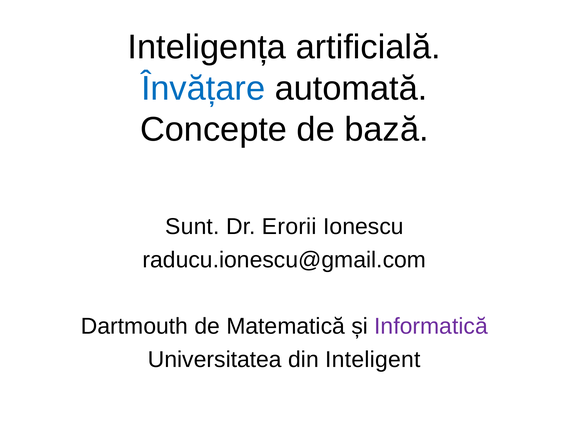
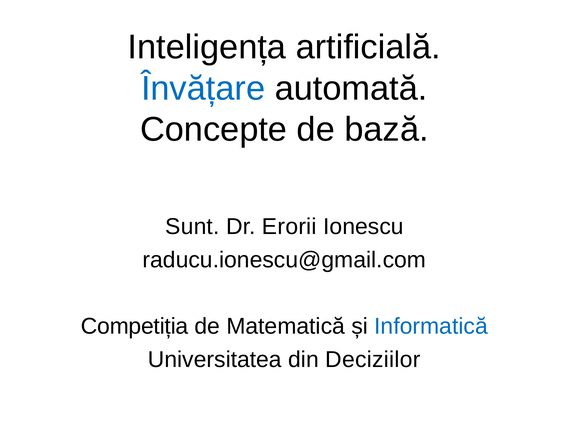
Dartmouth: Dartmouth -> Competiția (135, 327)
Informatică colour: purple -> blue (431, 327)
Inteligent: Inteligent -> Deciziilor (373, 360)
